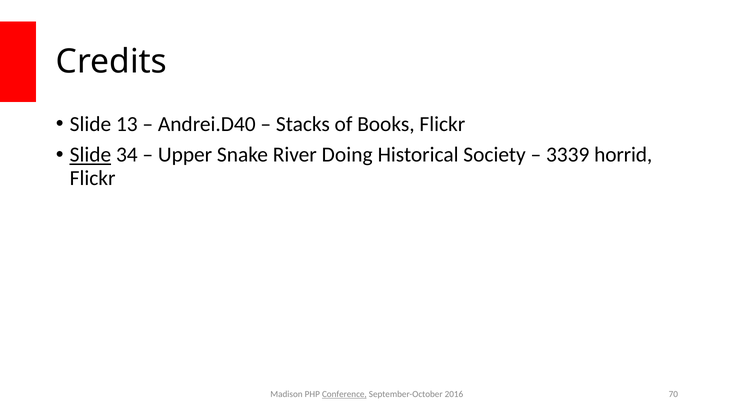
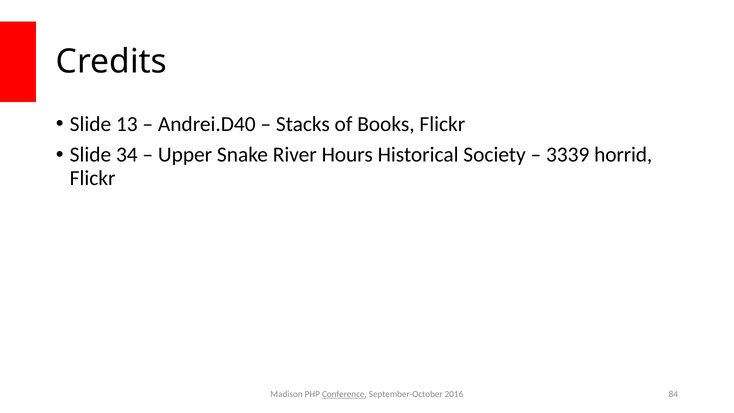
Slide underline: present -> none (90, 155)
Doing: Doing -> Hours (347, 155)
70: 70 -> 84 (673, 394)
